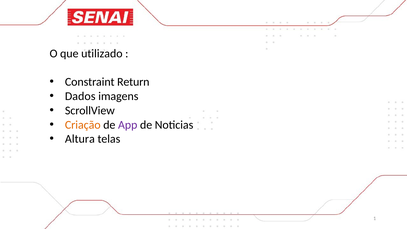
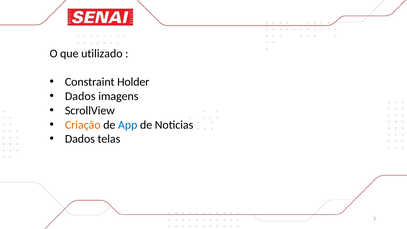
Return: Return -> Holder (133, 82)
App colour: purple -> blue (128, 125)
Altura: Altura -> Dados (80, 139)
